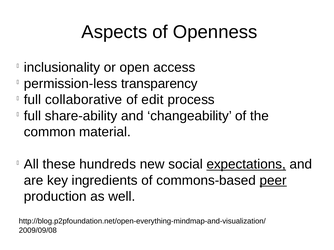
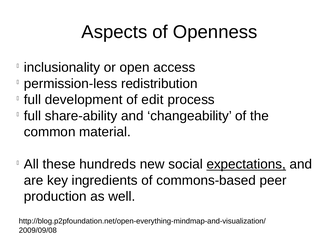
transparency: transparency -> redistribution (159, 84)
collaborative: collaborative -> development (84, 100)
peer underline: present -> none (273, 181)
